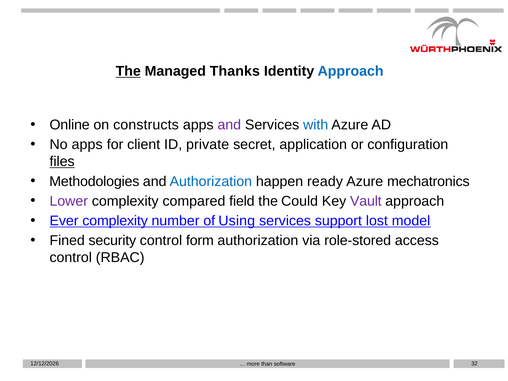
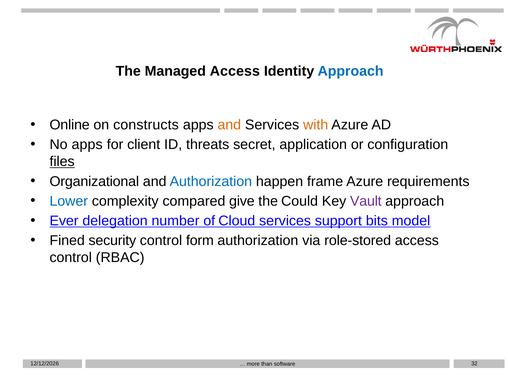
The underline: present -> none (128, 71)
Managed Thanks: Thanks -> Access (235, 71)
and colour: purple -> orange (229, 125)
with colour: blue -> orange (316, 125)
private: private -> threats (208, 145)
Methodologies: Methodologies -> Organizational (94, 181)
ready: ready -> frame (325, 181)
mechatronics: mechatronics -> requirements (428, 181)
Lower colour: purple -> blue (69, 201)
field: field -> give (242, 201)
Ever complexity: complexity -> delegation (115, 221)
Using: Using -> Cloud (237, 221)
lost: lost -> bits (377, 221)
